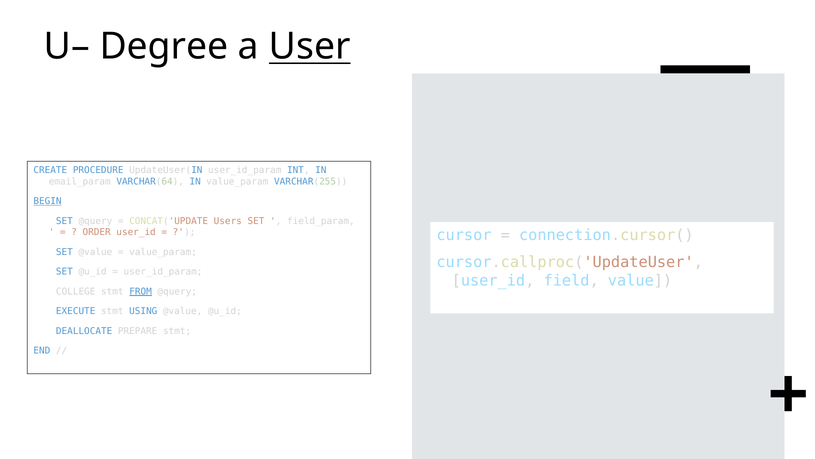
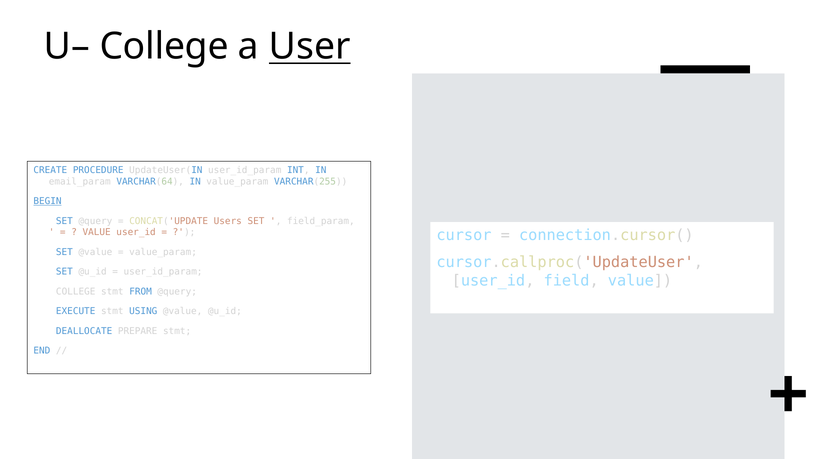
U– Degree: Degree -> College (164, 46)
ORDER: ORDER -> VALUE (97, 232)
FROM underline: present -> none (141, 291)
